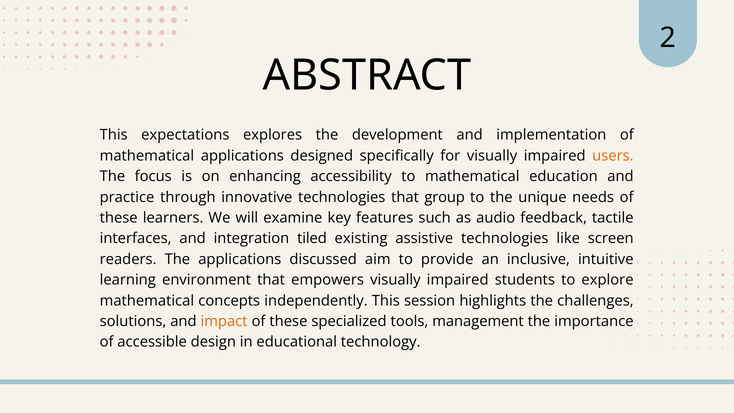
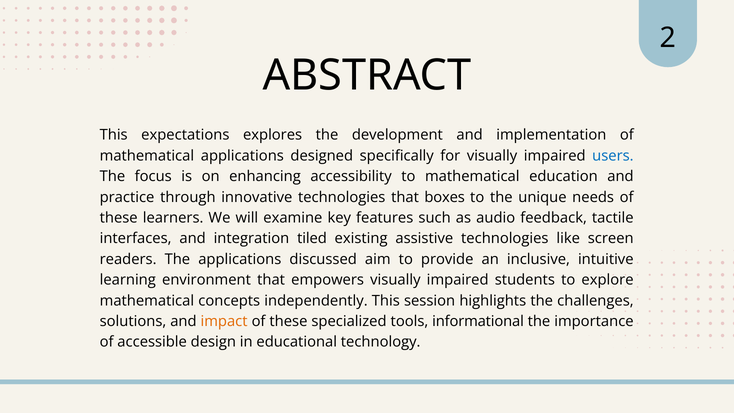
users colour: orange -> blue (613, 156)
group: group -> boxes (445, 197)
management: management -> informational (478, 321)
